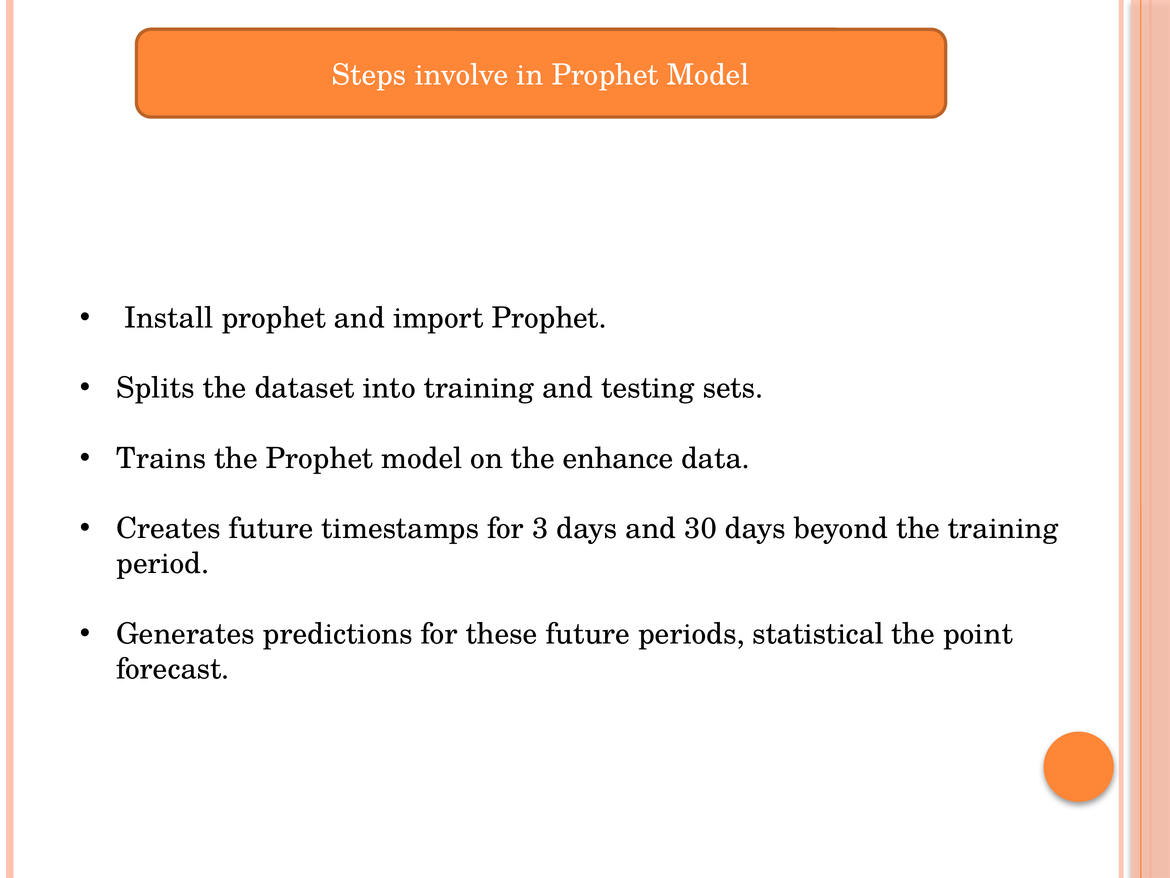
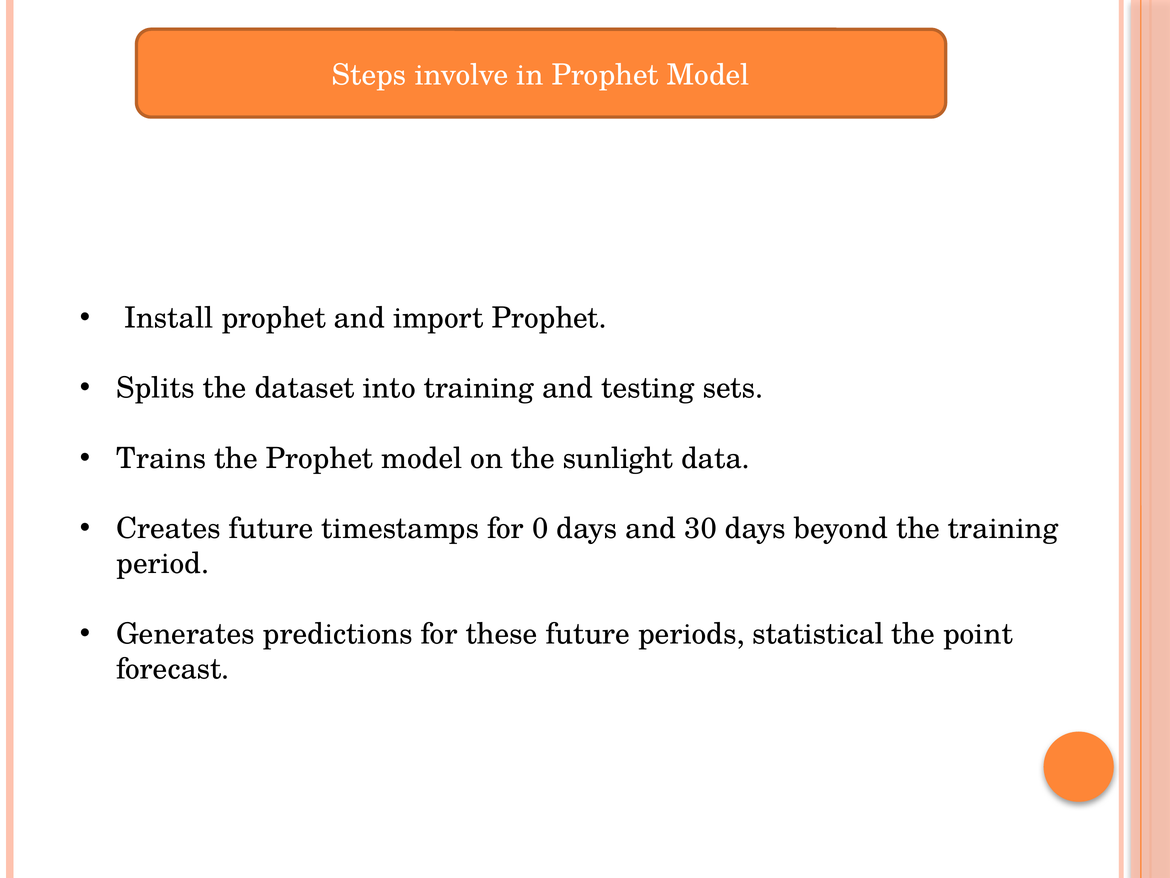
enhance: enhance -> sunlight (618, 458)
3: 3 -> 0 (540, 528)
